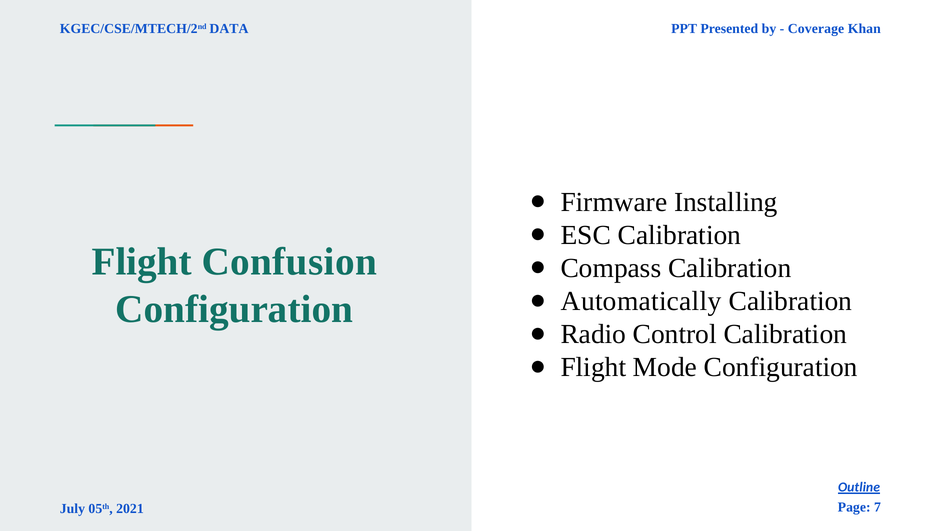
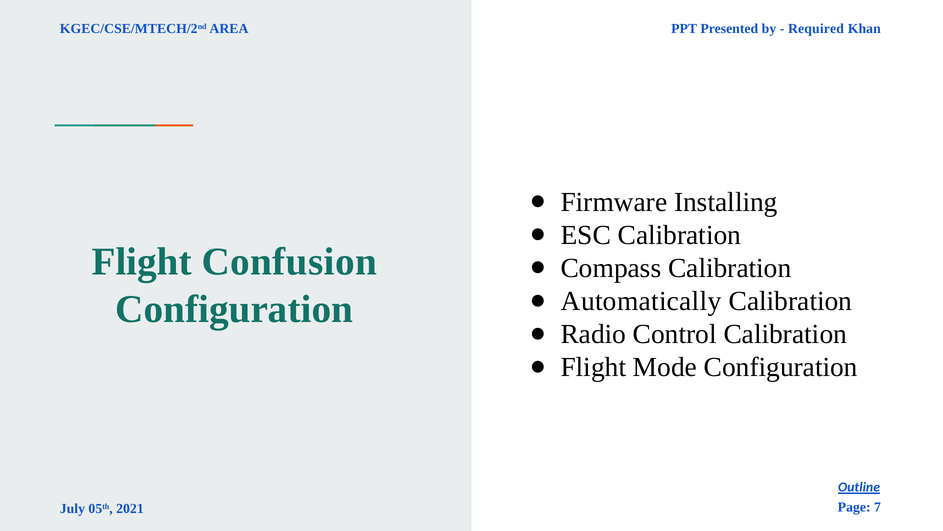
DATA: DATA -> AREA (229, 29)
Coverage: Coverage -> Required (816, 29)
